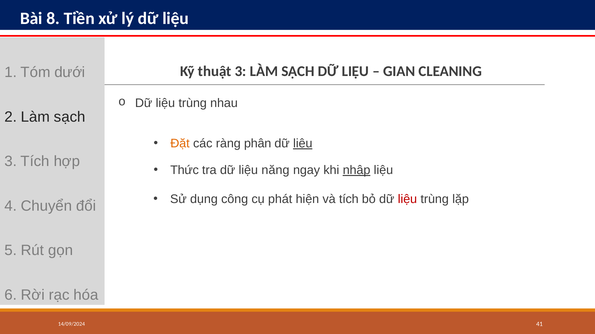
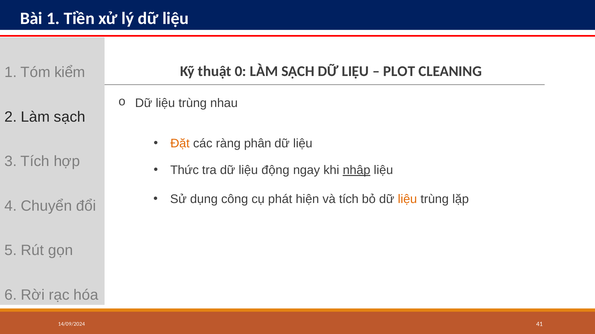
Bài 8: 8 -> 1 (53, 18)
thuật 3: 3 -> 0 (241, 71)
GIAN: GIAN -> PLOT (399, 71)
dưới: dưới -> kiểm (70, 72)
liệu underline: present -> none (303, 144)
năng: năng -> động (275, 171)
liệu colour: red -> orange (407, 199)
